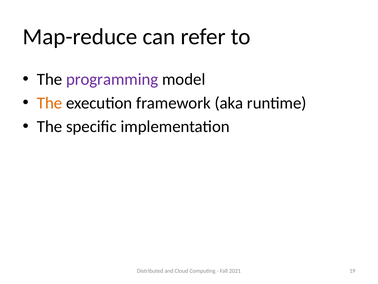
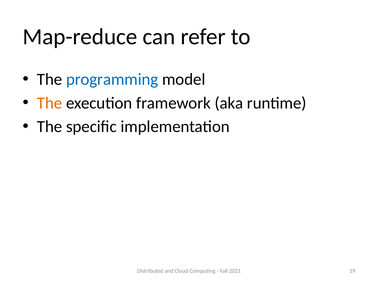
programming colour: purple -> blue (112, 79)
